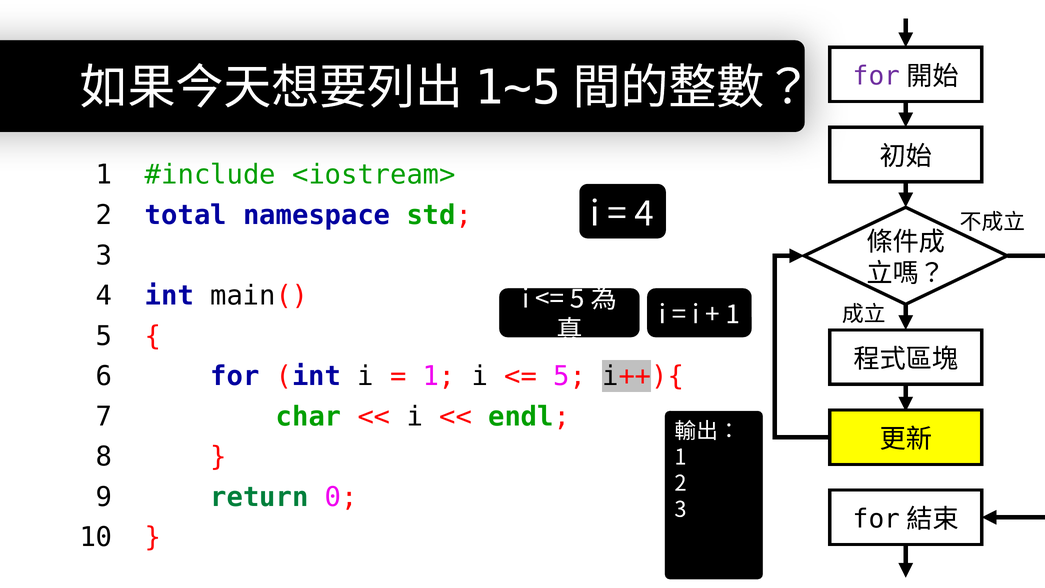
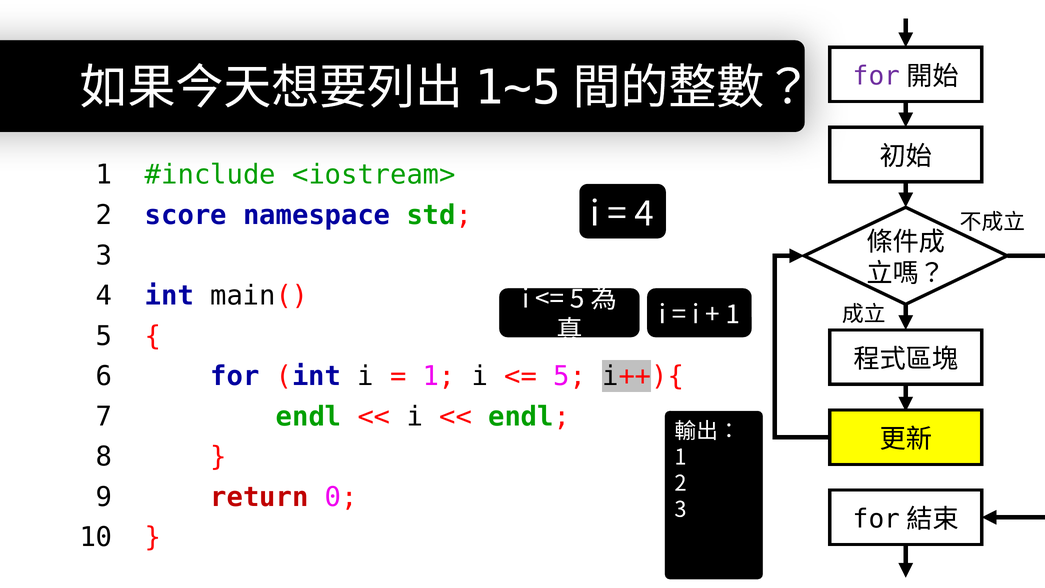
total: total -> score (186, 215)
7 char: char -> endl (309, 417)
return colour: green -> red (259, 497)
